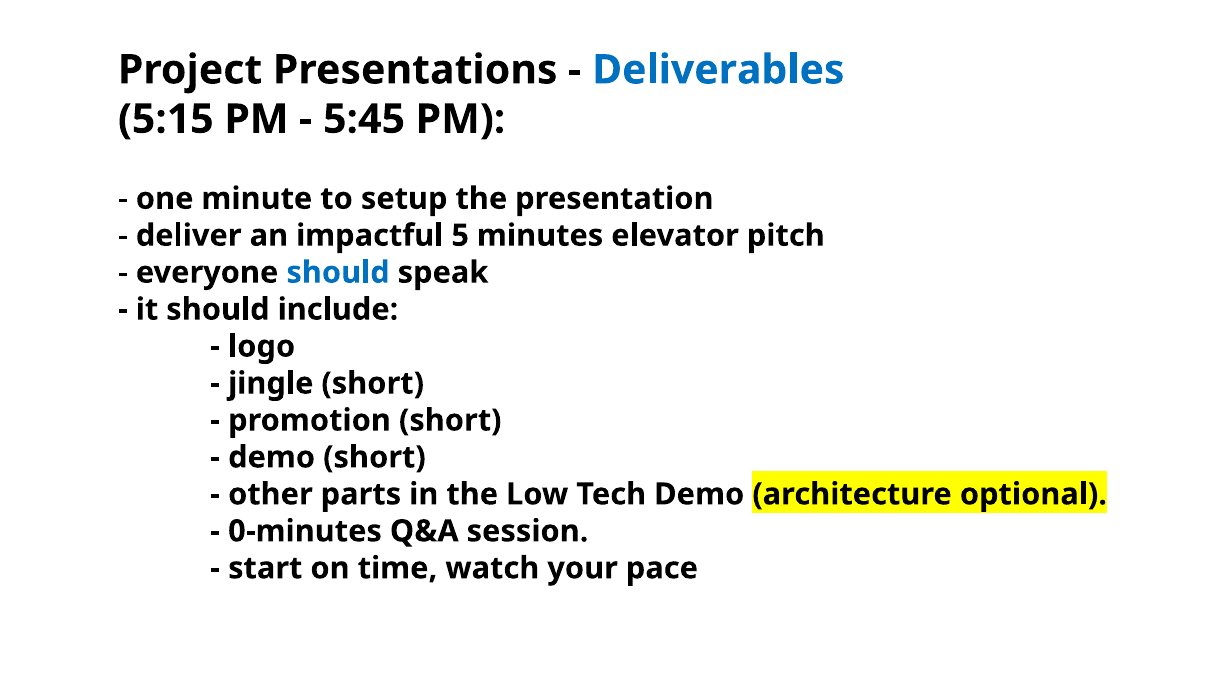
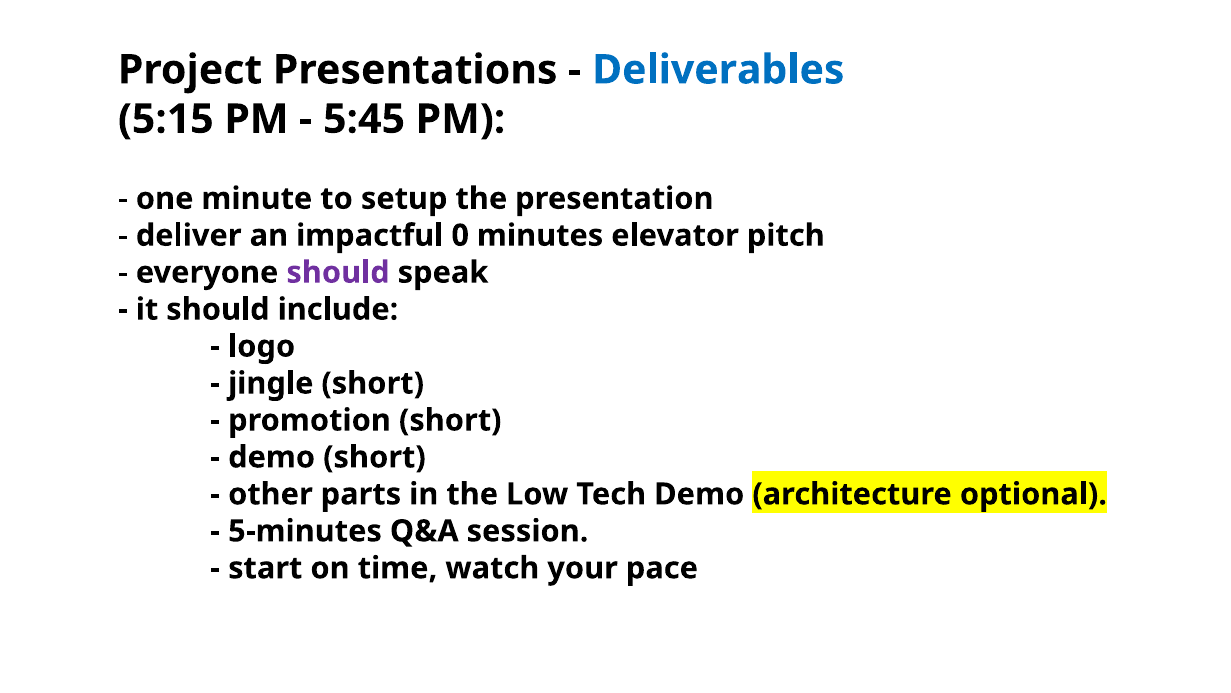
5: 5 -> 0 (460, 235)
should colour: blue -> purple (338, 272)
0-minutes: 0-minutes -> 5-minutes (305, 531)
